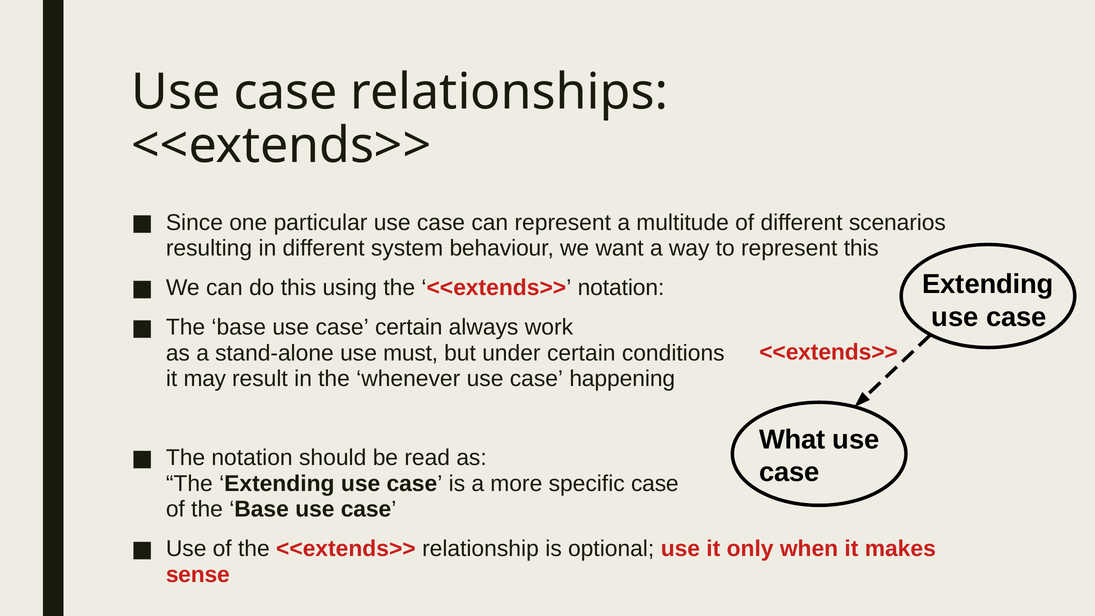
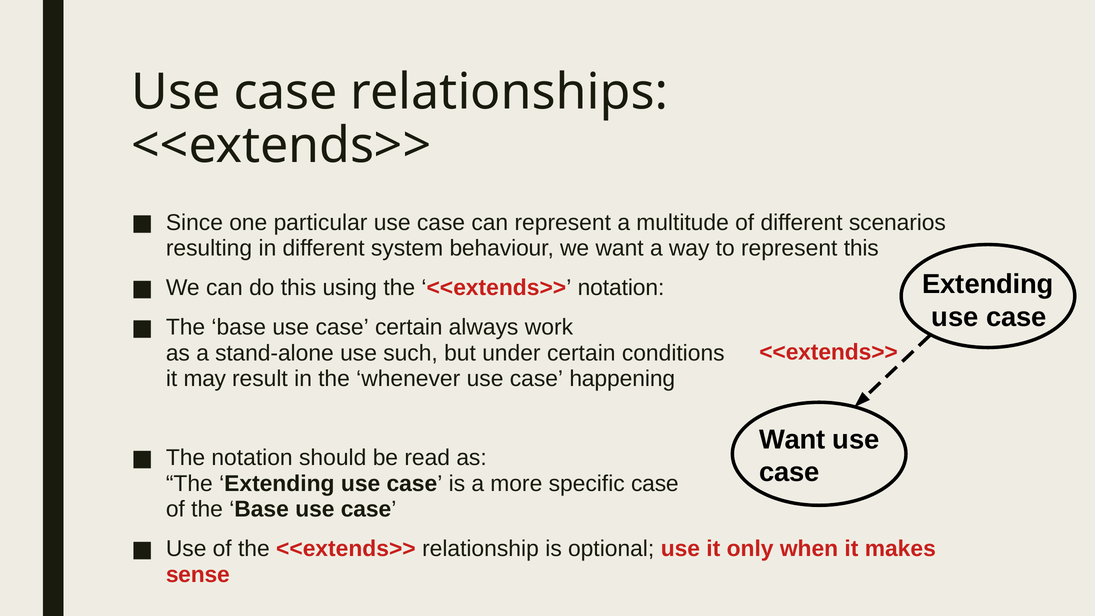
must: must -> such (411, 353)
What: What -> Want (792, 440)
